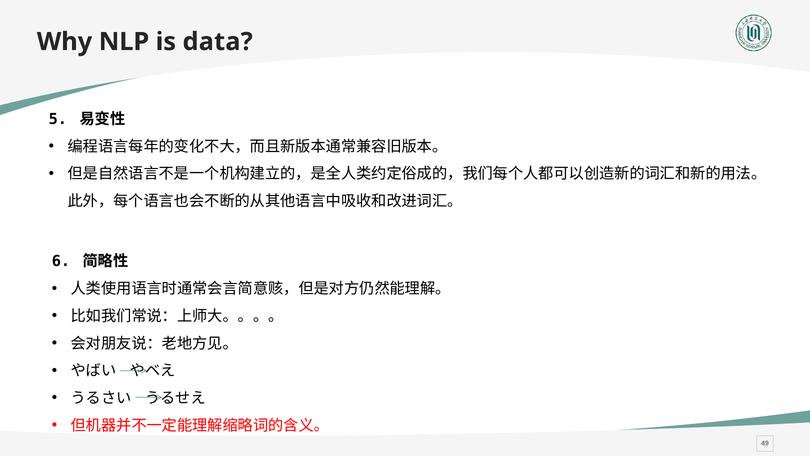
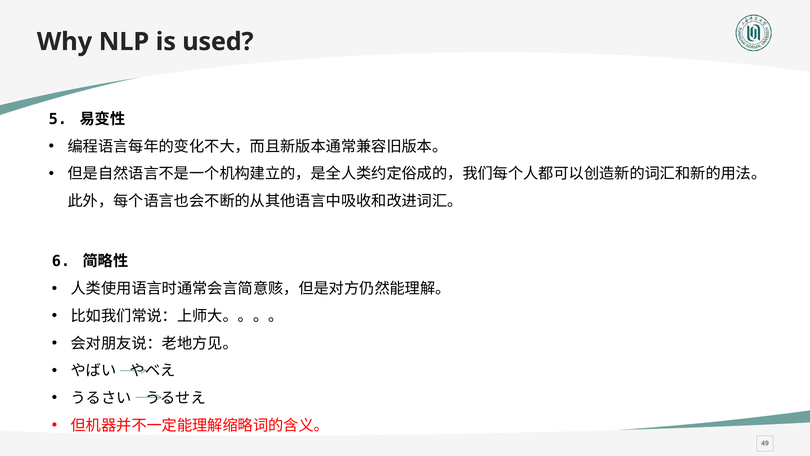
data: data -> used (218, 42)
